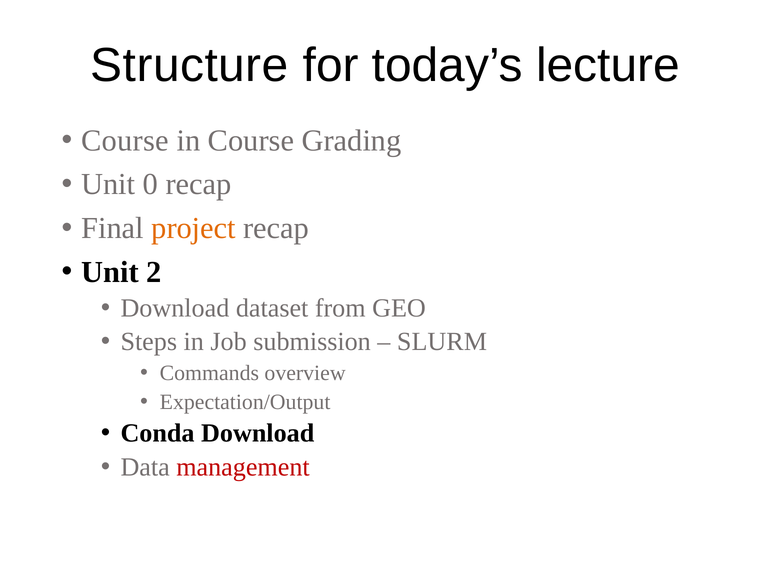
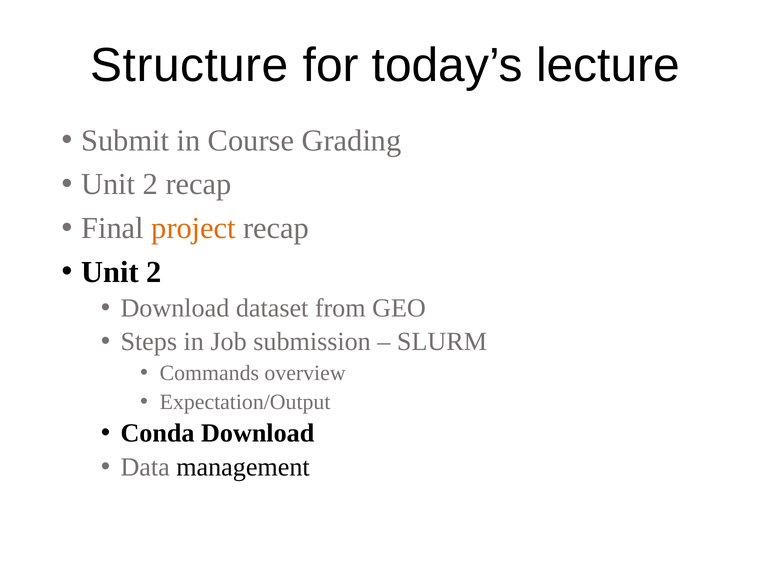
Course: Course -> Submit (125, 141)
0: 0 -> 2 (151, 184)
management colour: red -> black (243, 467)
